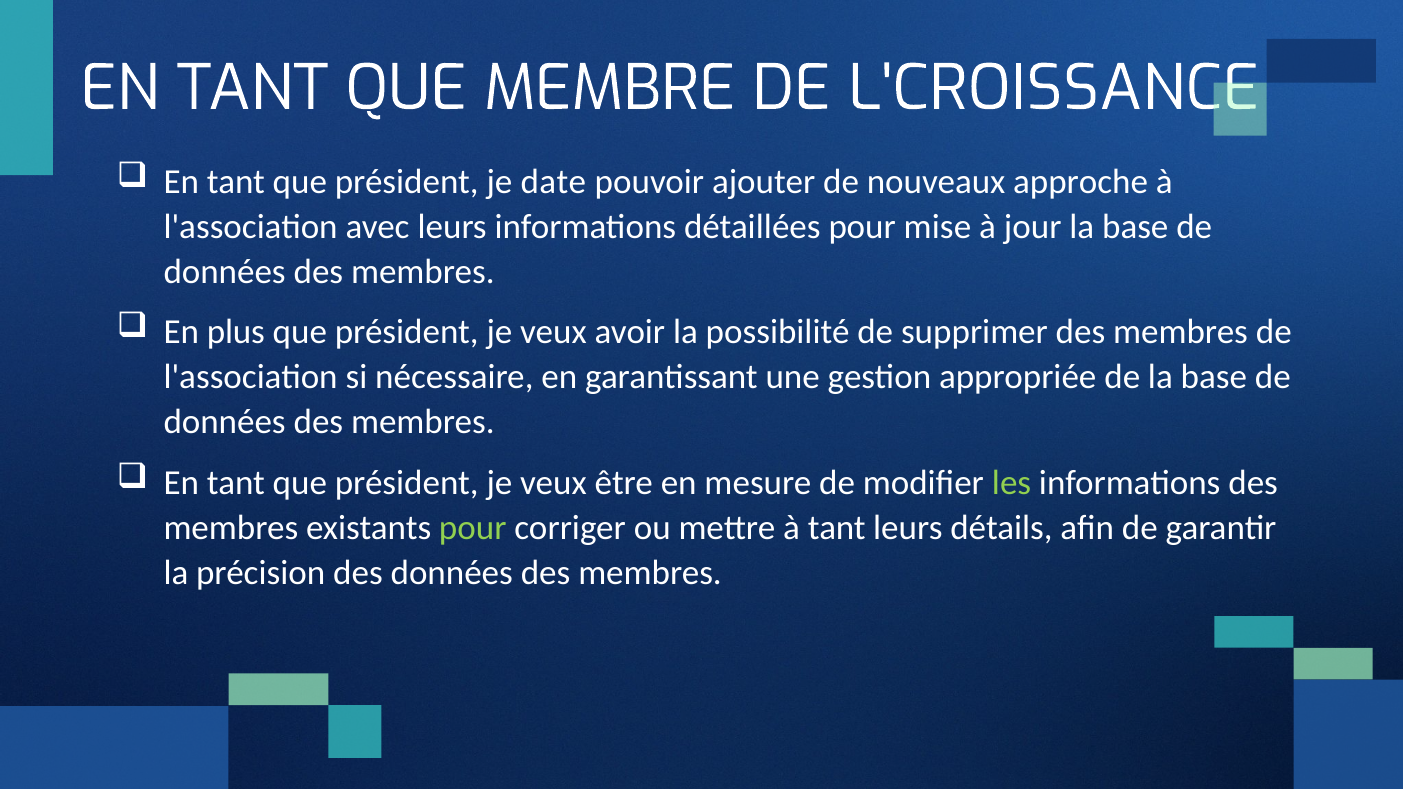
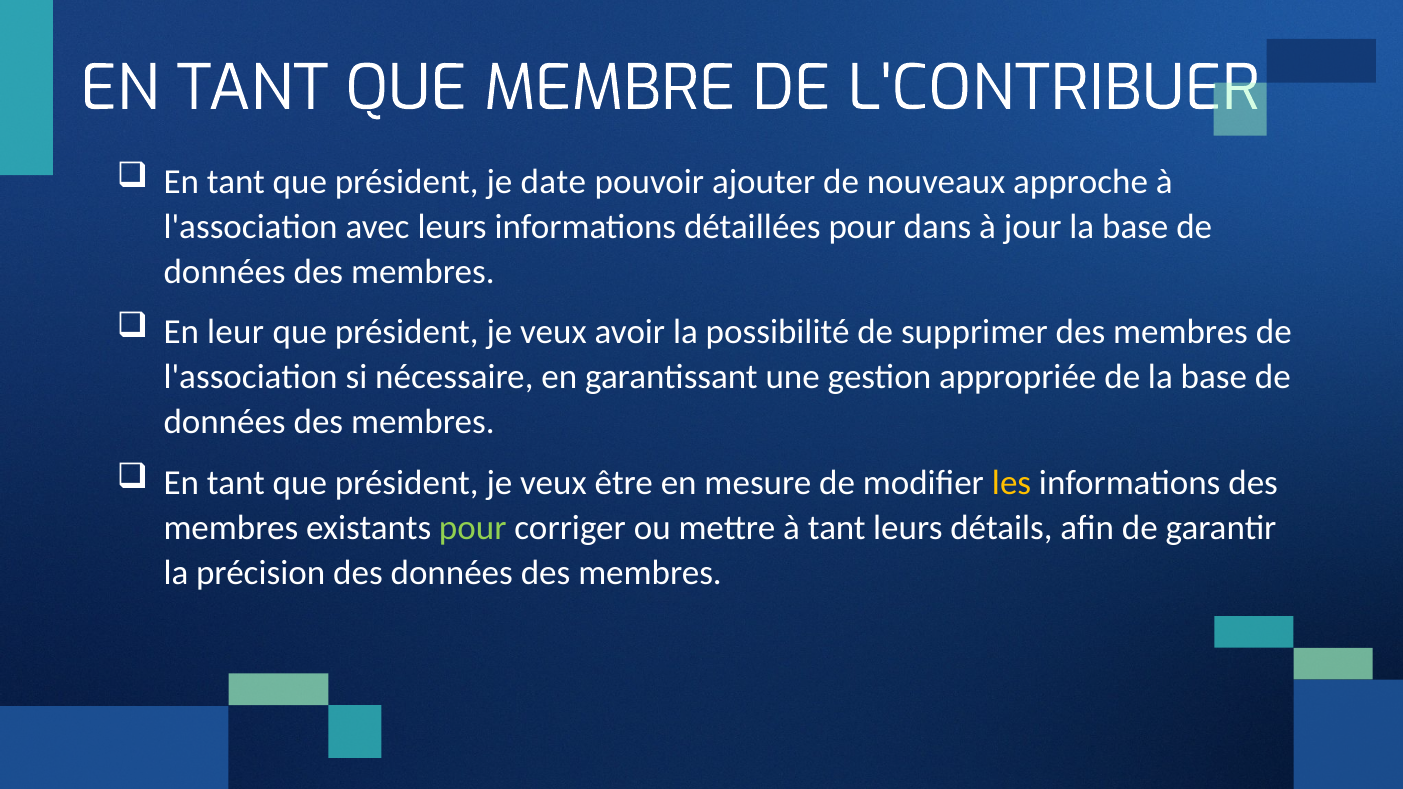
L'CROISSANCE: L'CROISSANCE -> L'CONTRIBUER (1054, 88)
mise: mise -> dans (937, 227)
plus: plus -> leur (236, 332)
les colour: light green -> yellow (1012, 483)
